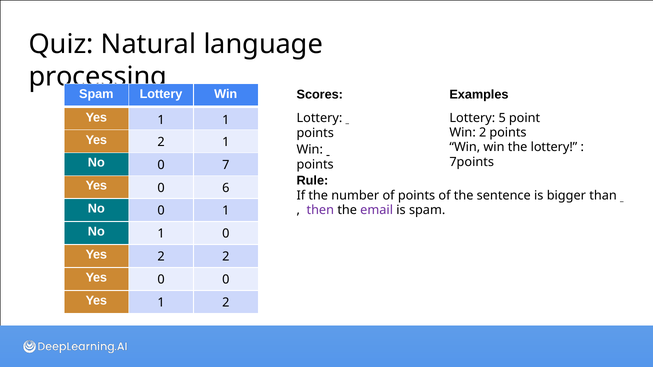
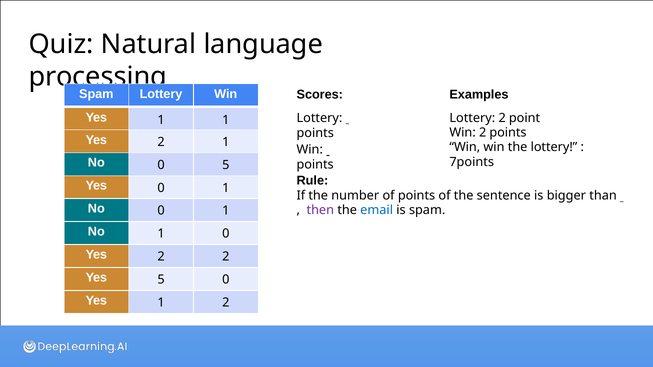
Lottery 5: 5 -> 2 (502, 118)
0 7: 7 -> 5 (226, 165)
Yes 0 6: 6 -> 1 (226, 188)
email colour: purple -> blue (377, 210)
0: 0 -> 5 (161, 280)
